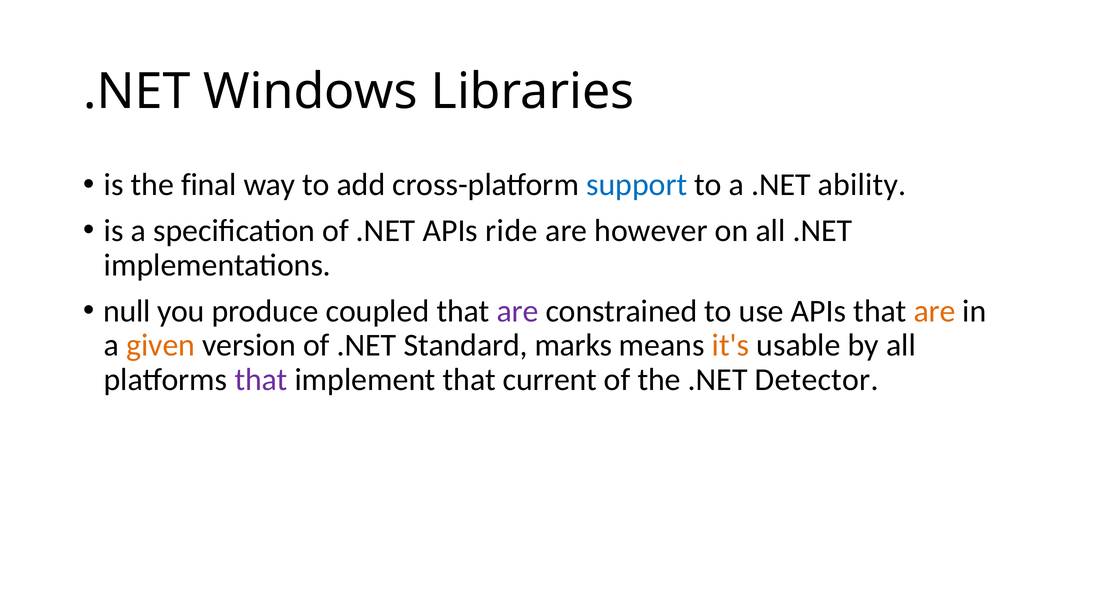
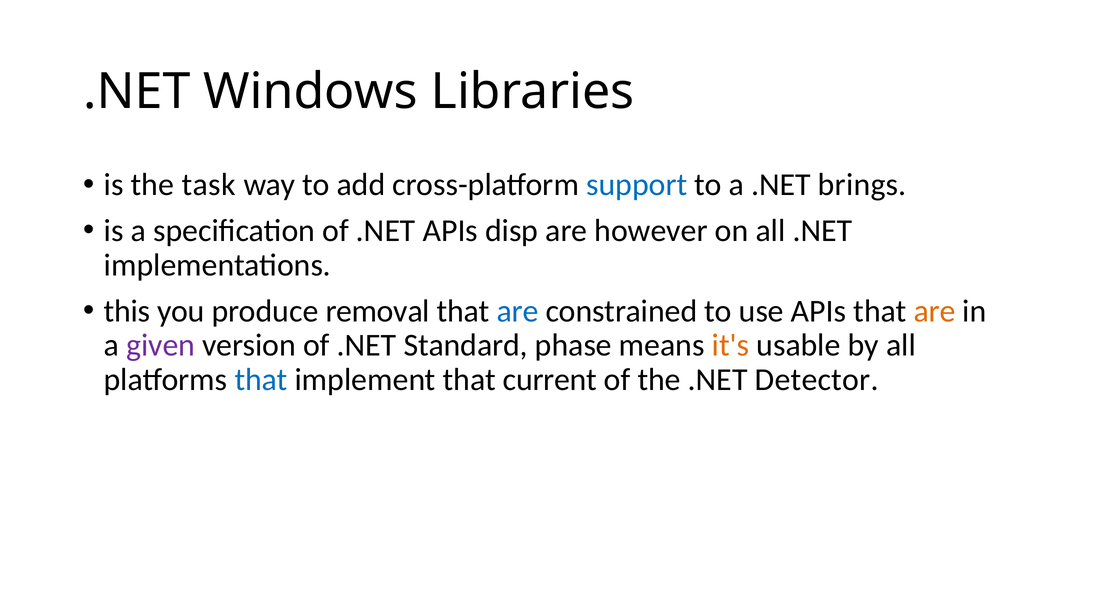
final: final -> task (209, 185)
ability: ability -> brings (862, 185)
ride: ride -> disp (512, 231)
null: null -> this (127, 311)
coupled: coupled -> removal (378, 311)
are colour: purple -> blue (518, 311)
given colour: orange -> purple (161, 345)
marks: marks -> phase (573, 345)
that colour: purple -> blue (261, 380)
